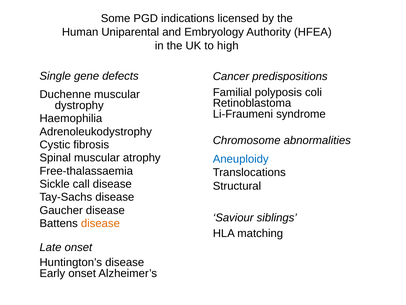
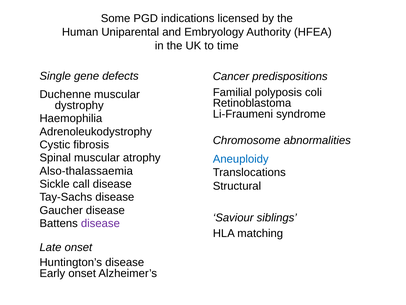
high: high -> time (228, 46)
Free-thalassaemia: Free-thalassaemia -> Also-thalassaemia (86, 171)
disease colour: orange -> purple (100, 223)
